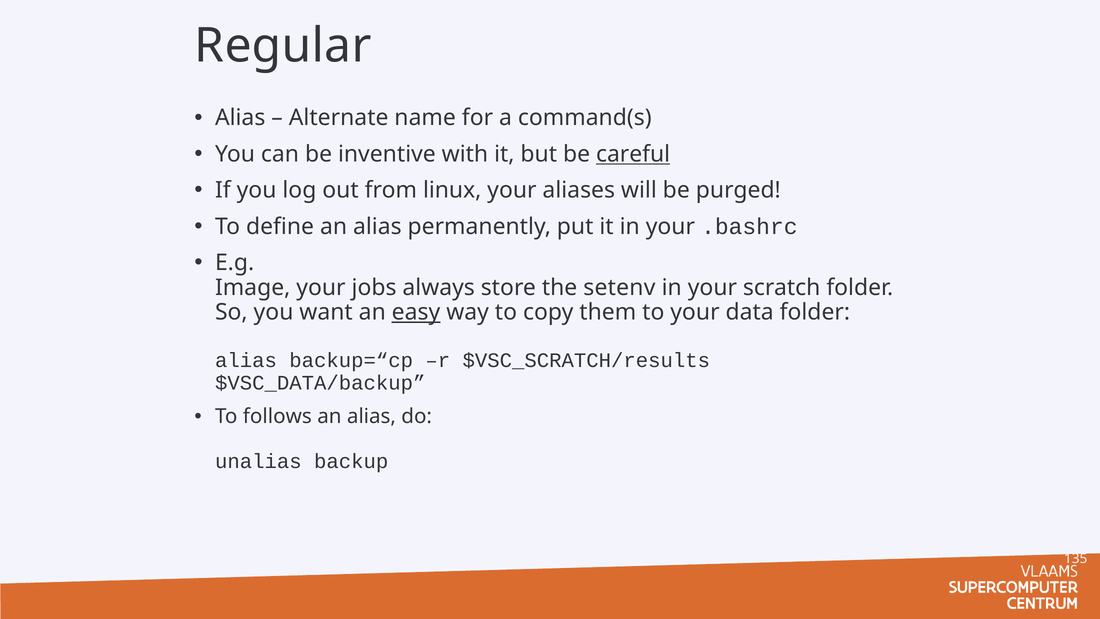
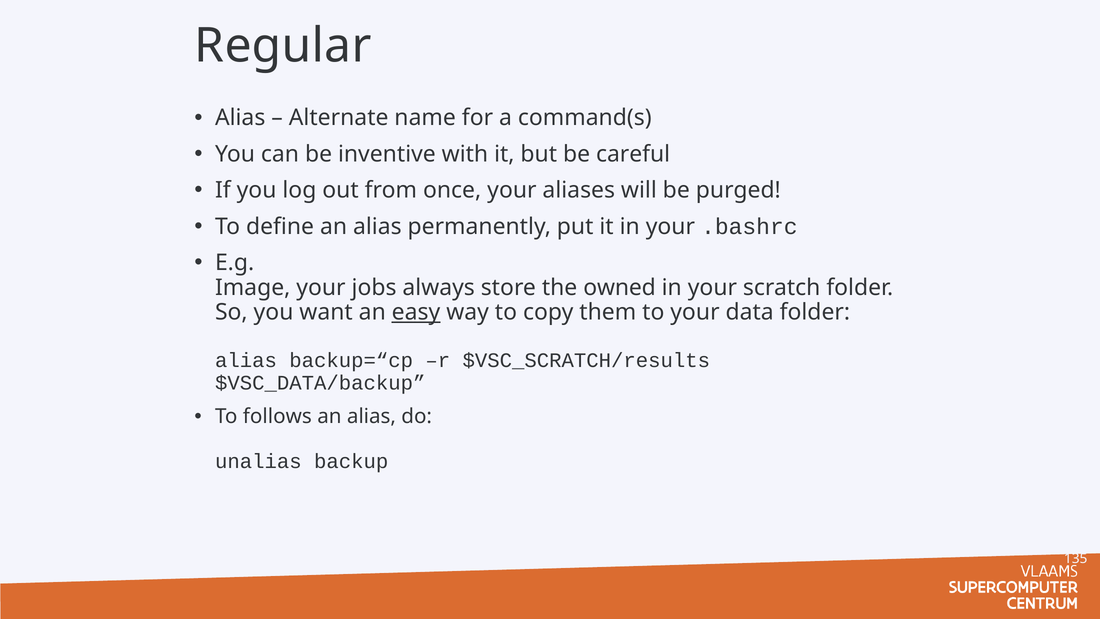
careful underline: present -> none (633, 154)
linux: linux -> once (452, 190)
setenv: setenv -> owned (620, 287)
